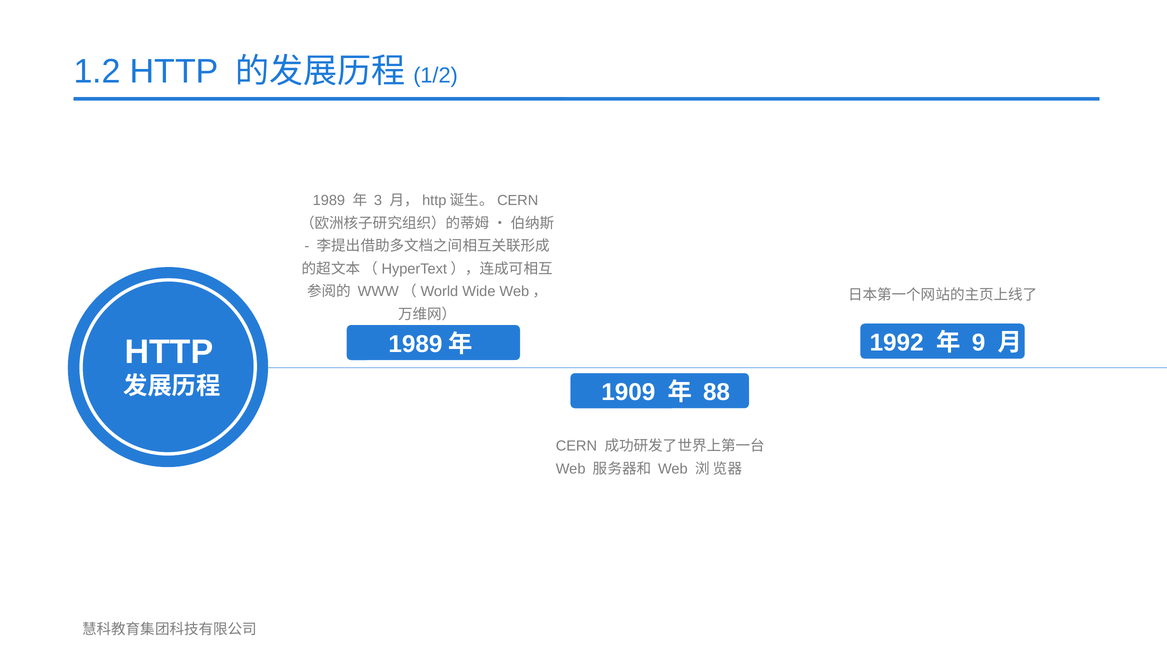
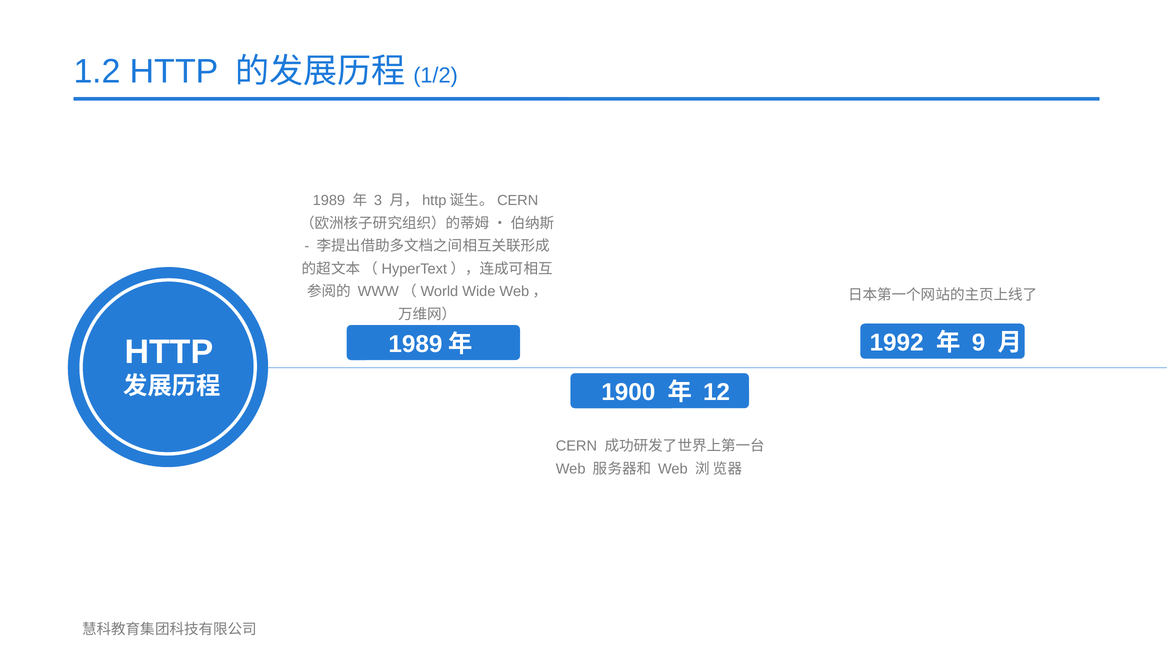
1909: 1909 -> 1900 (628, 392)
88: 88 -> 12 (717, 392)
